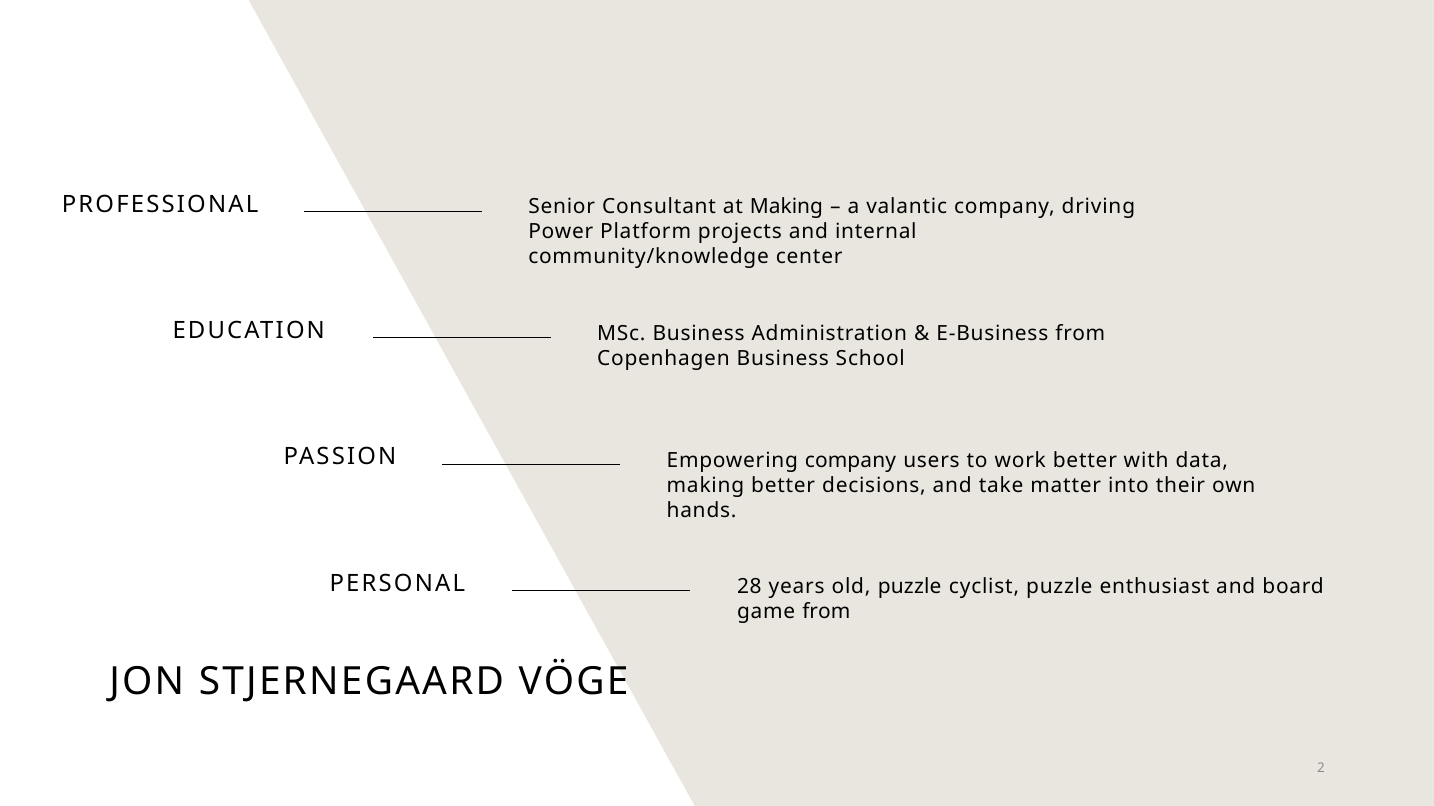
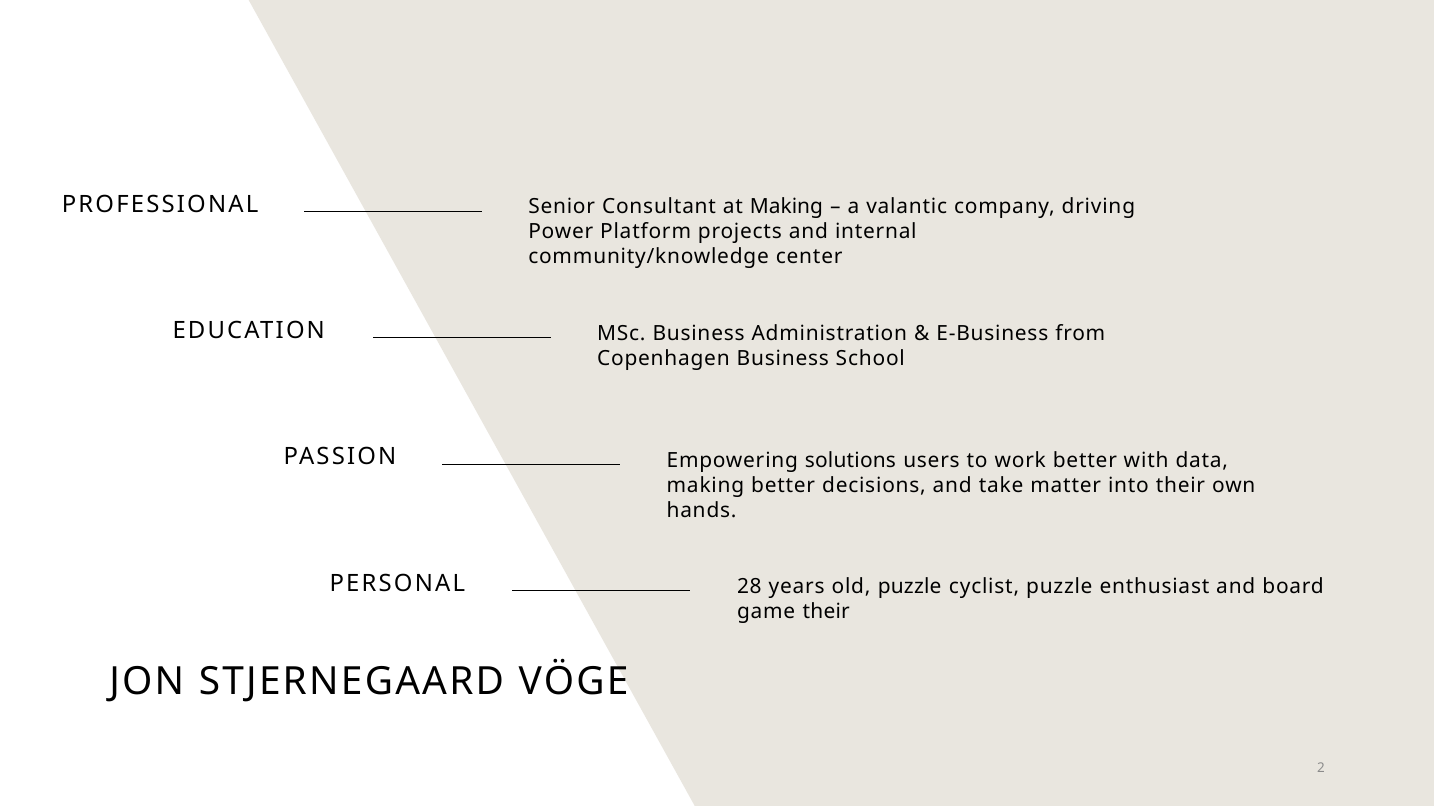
Empowering company: company -> solutions (850, 461)
game from: from -> their (826, 612)
